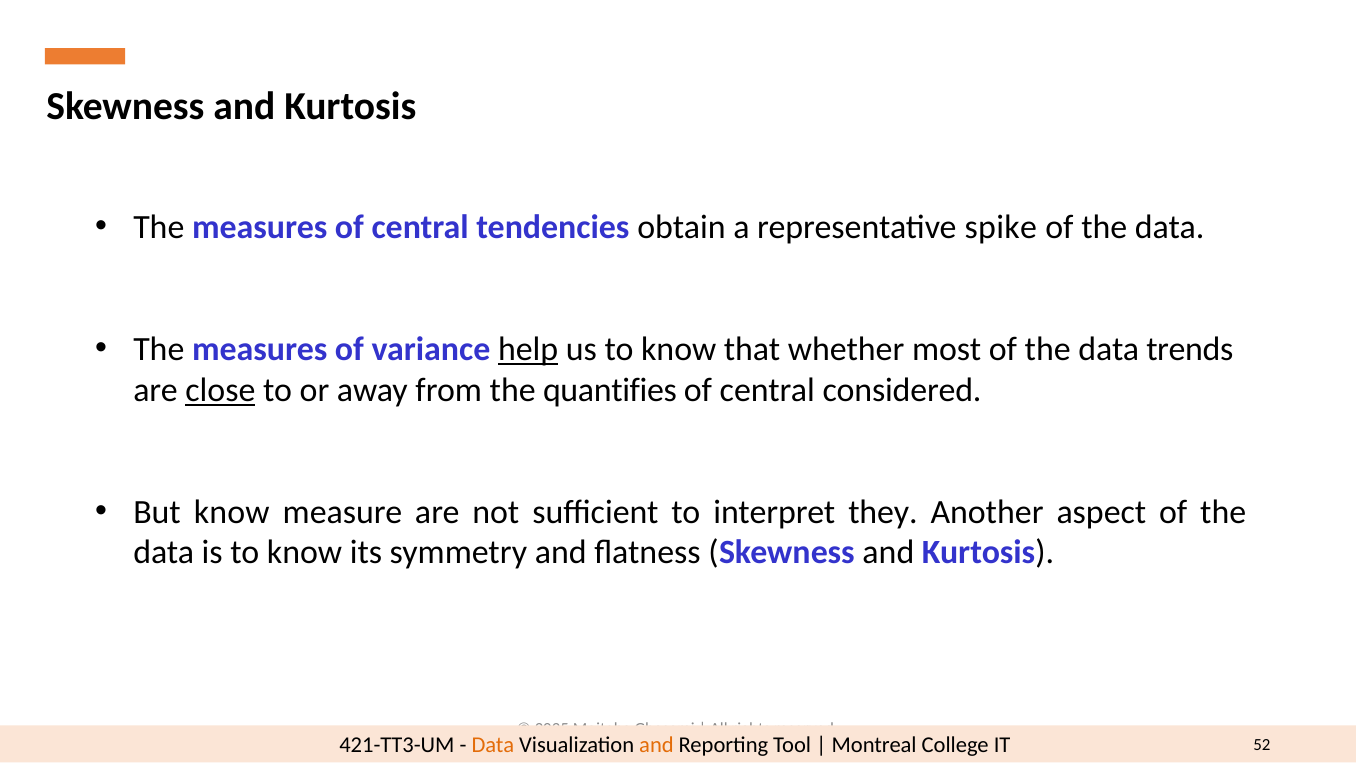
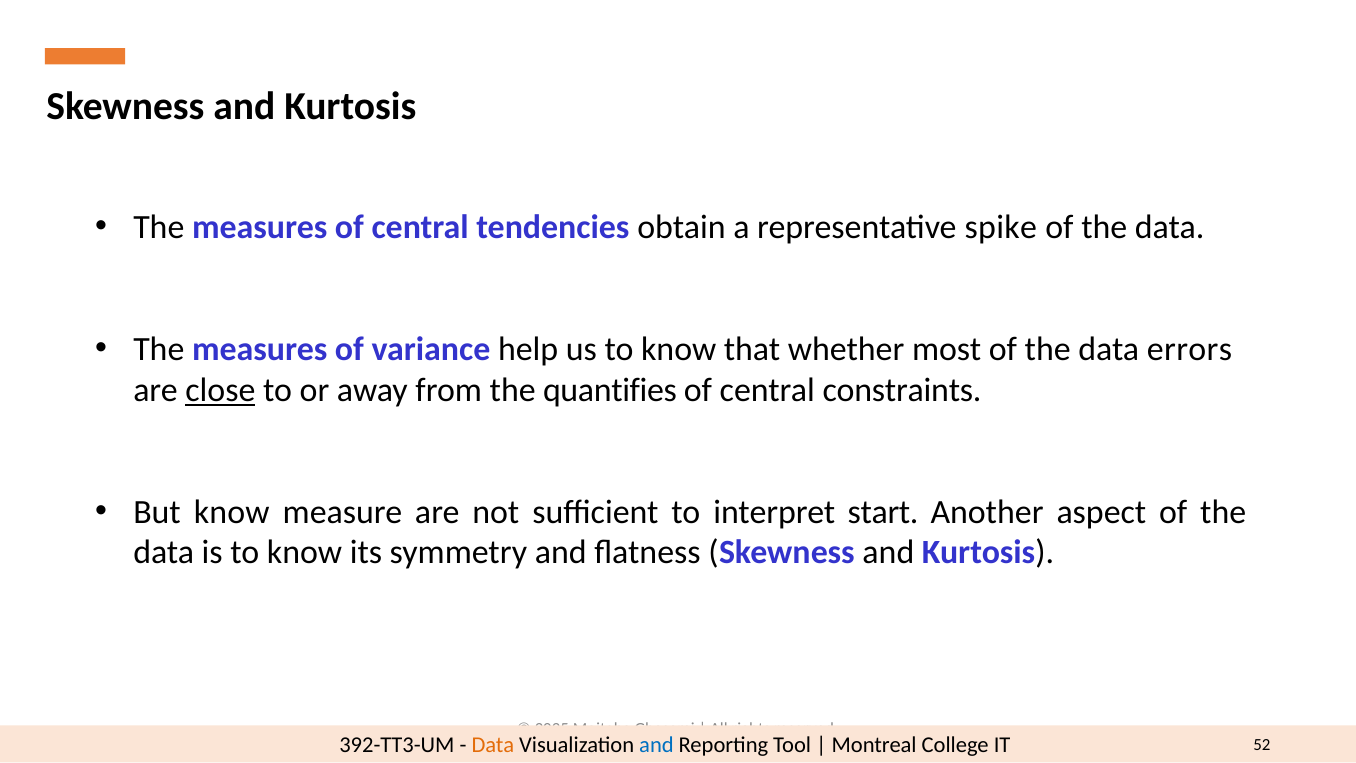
help underline: present -> none (528, 349)
trends: trends -> errors (1189, 349)
considered: considered -> constraints (902, 390)
they: they -> start (883, 512)
421-TT3-UM: 421-TT3-UM -> 392-TT3-UM (397, 745)
and colour: orange -> blue (656, 745)
